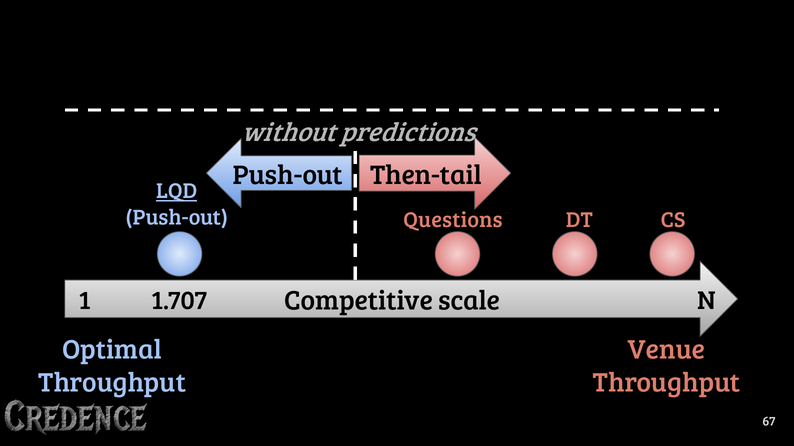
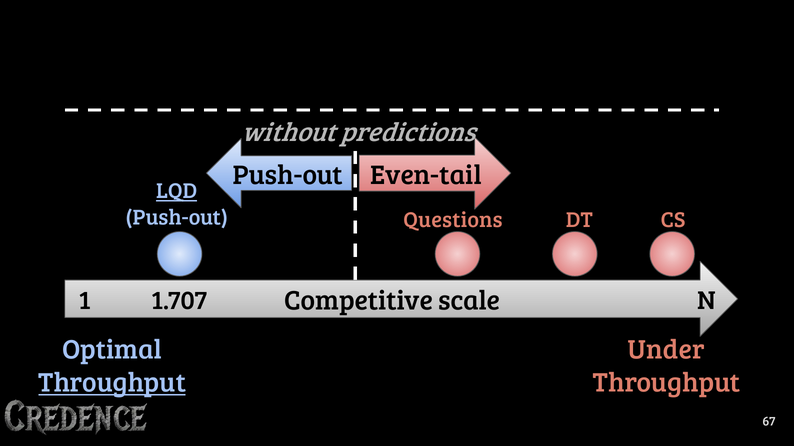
Then-tail: Then-tail -> Even-tail (426, 175)
Venue: Venue -> Under (666, 350)
Throughput underline: none -> present (112, 383)
